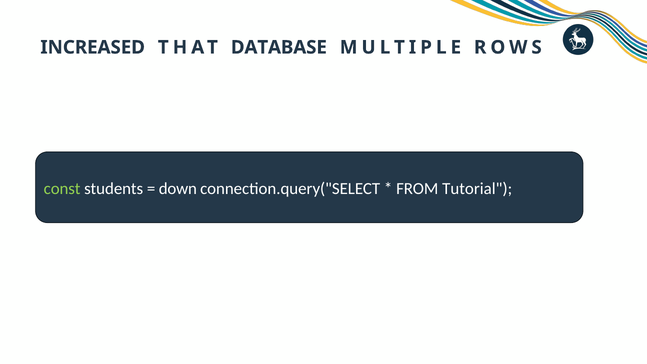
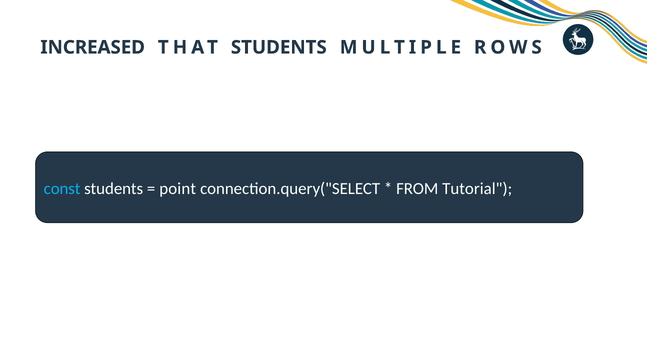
THAT DATABASE: DATABASE -> STUDENTS (279, 47)
const colour: light green -> light blue (62, 188)
down: down -> point (178, 188)
